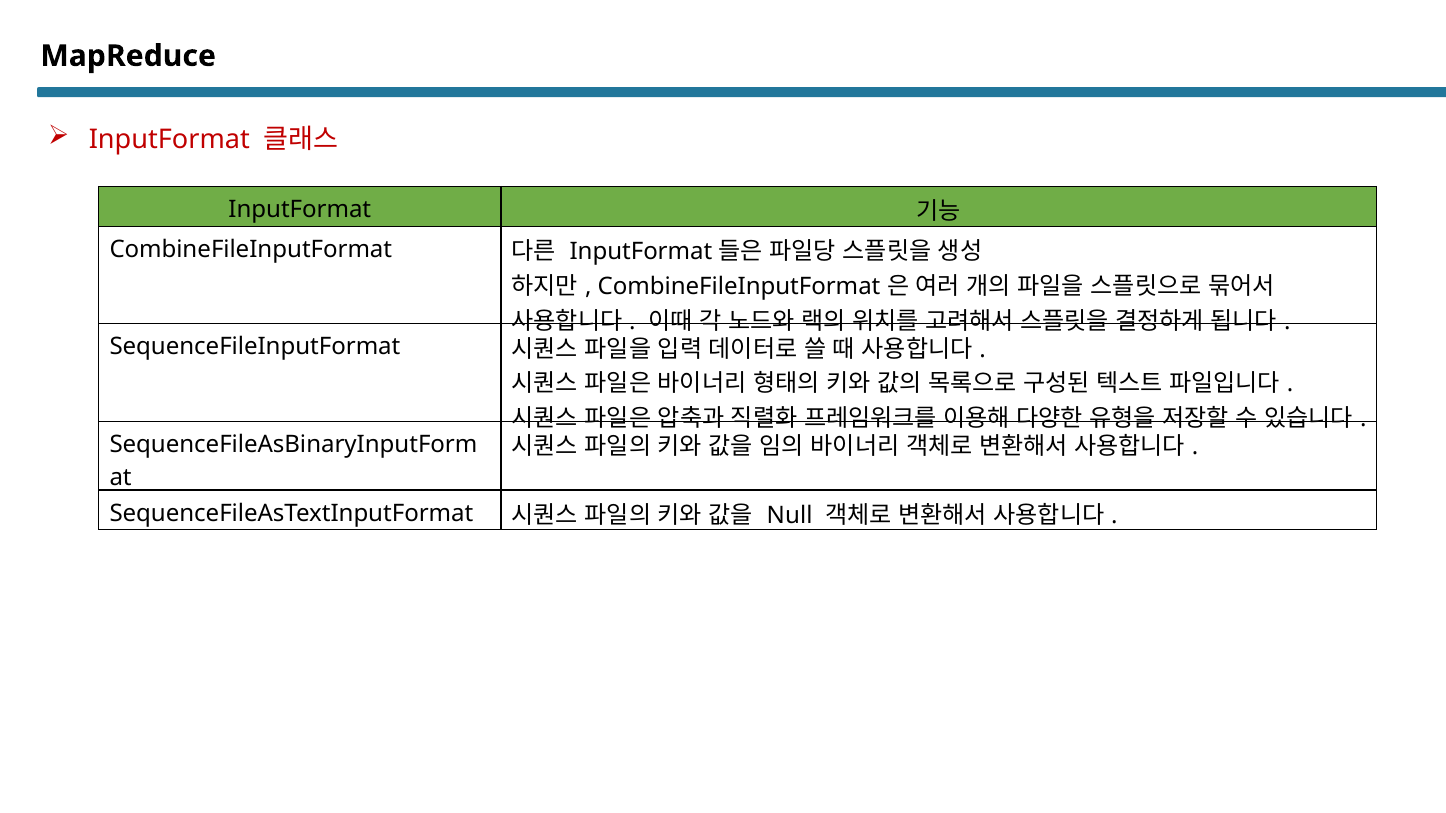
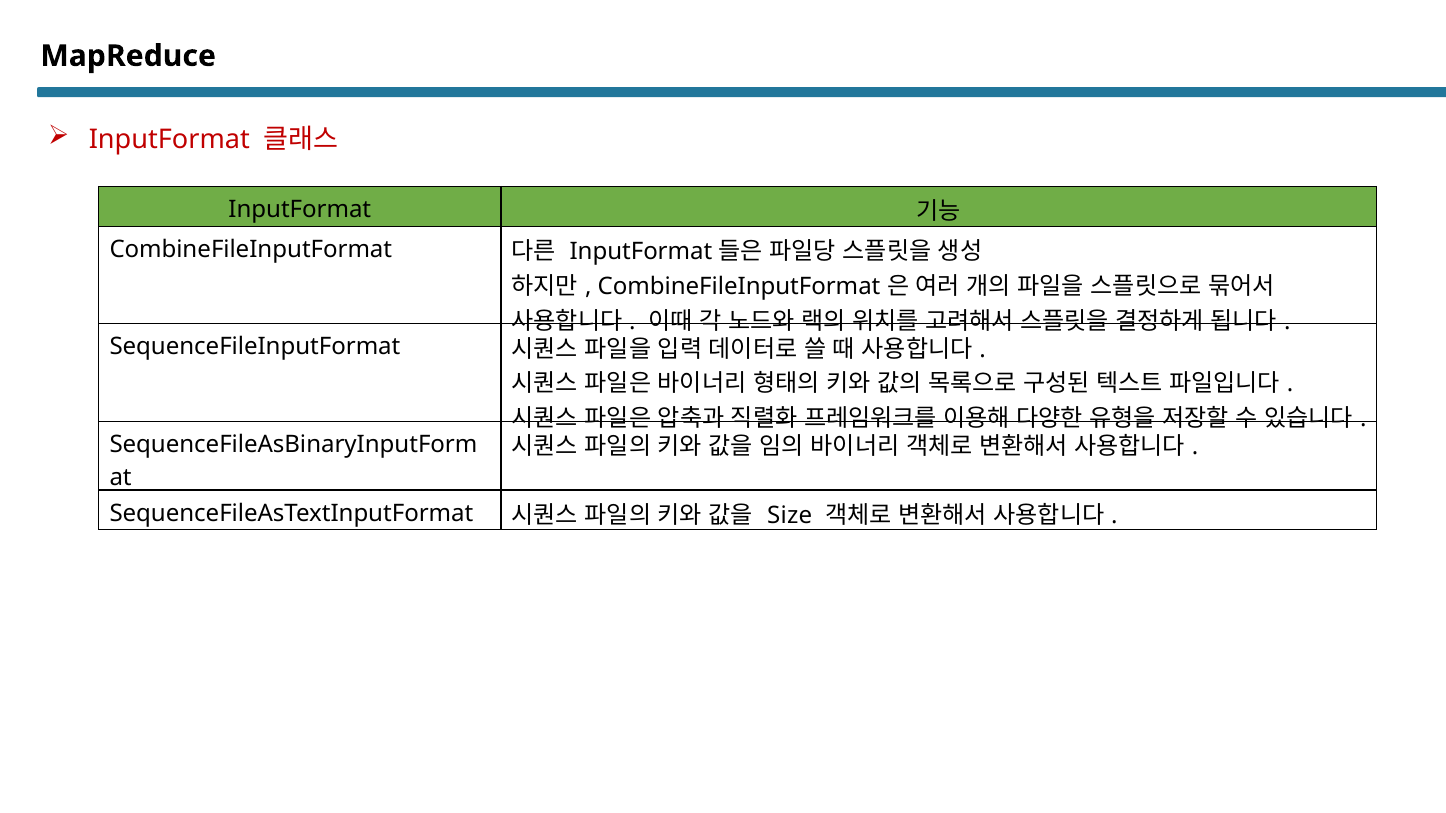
Null: Null -> Size (790, 516)
